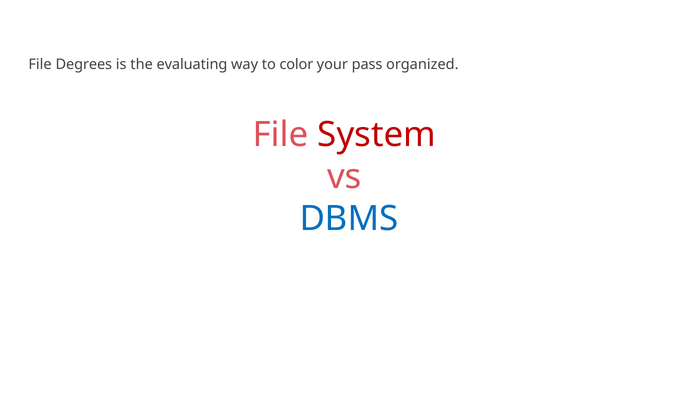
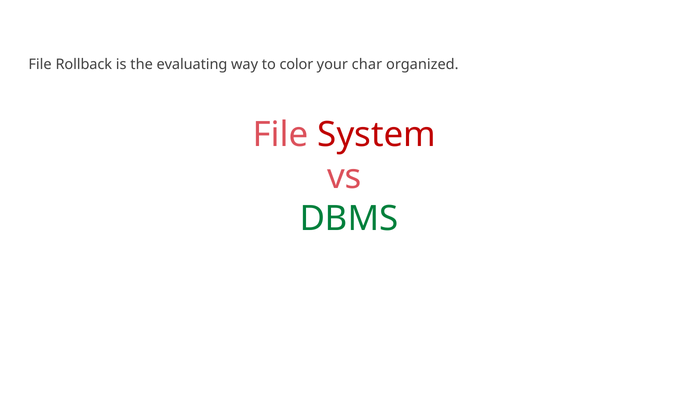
Degrees: Degrees -> Rollback (84, 64)
pass: pass -> char (367, 64)
DBMS colour: blue -> green (349, 218)
